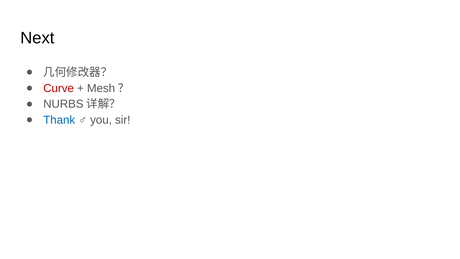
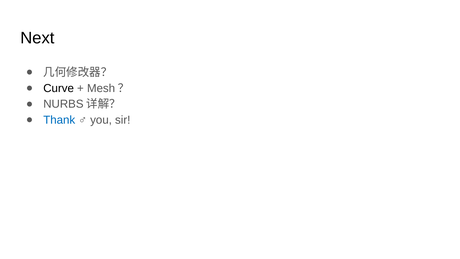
Curve colour: red -> black (59, 88)
